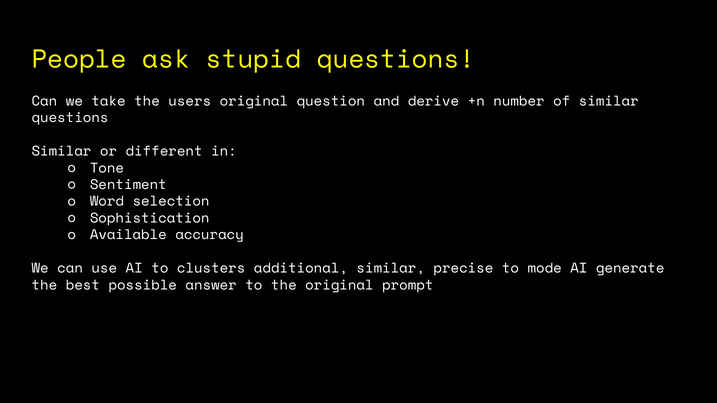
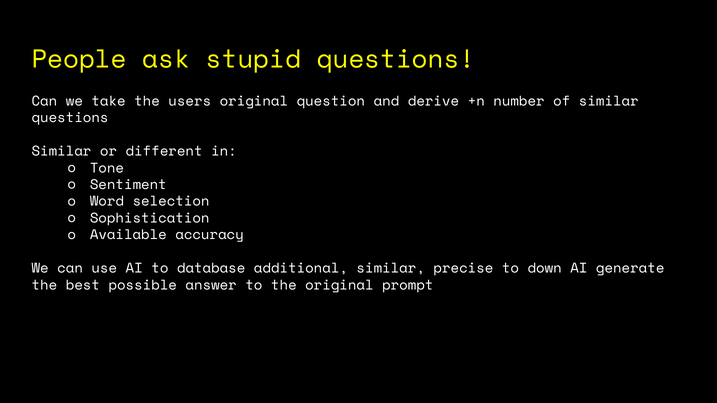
clusters: clusters -> database (211, 269)
mode: mode -> down (545, 269)
